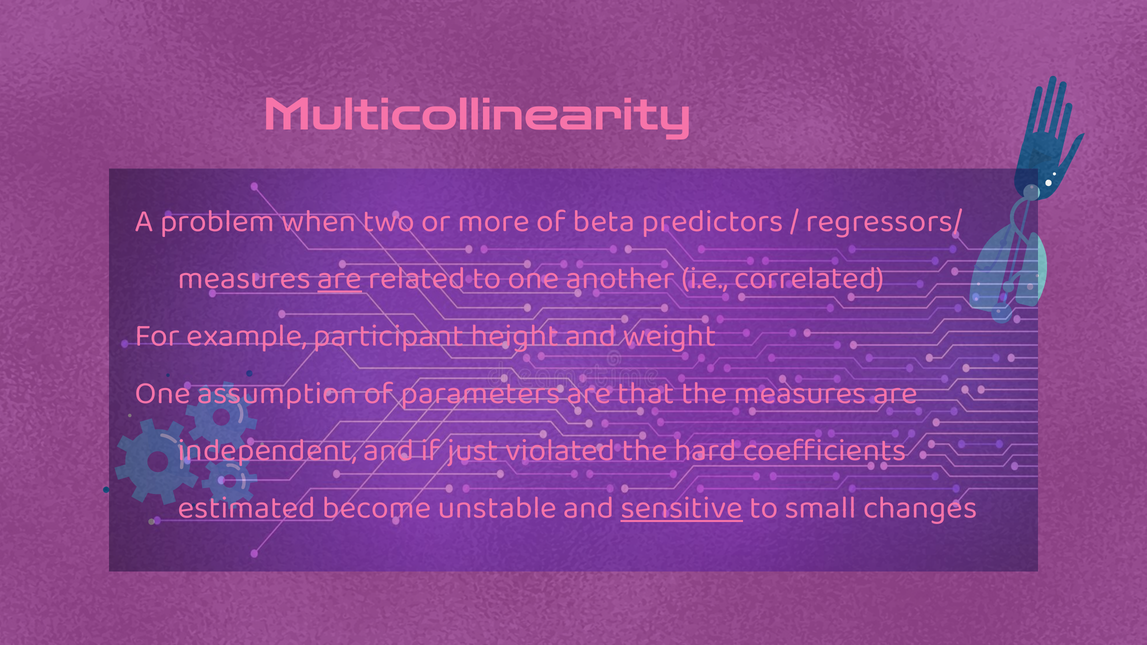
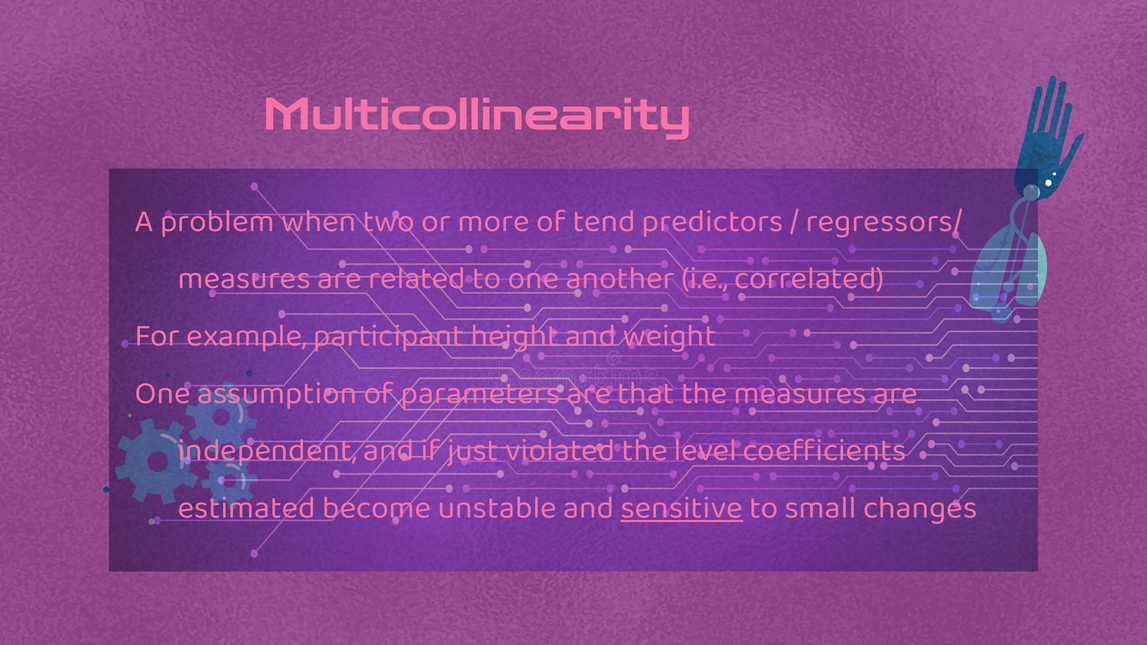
beta: beta -> tend (604, 221)
are underline: present -> none (340, 278)
hard: hard -> level (705, 450)
